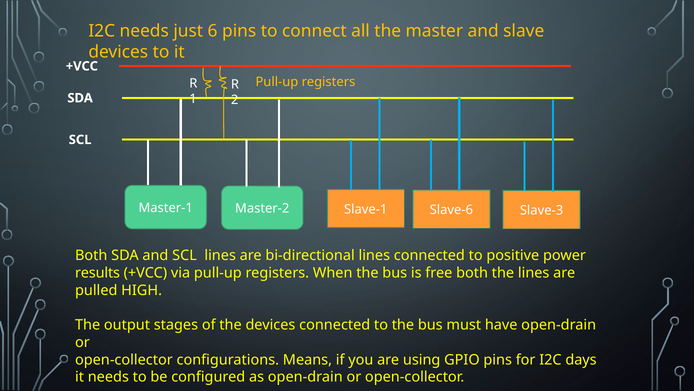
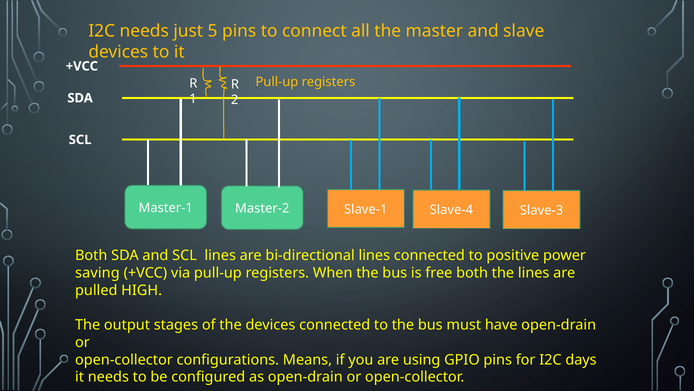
6: 6 -> 5 (213, 31)
Slave-6: Slave-6 -> Slave-4 (451, 210)
results: results -> saving (97, 272)
